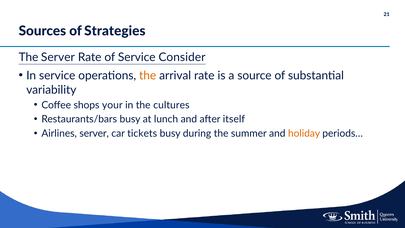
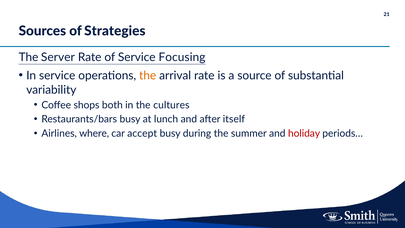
Consider: Consider -> Focusing (182, 57)
your: your -> both (112, 105)
Airlines server: server -> where (94, 133)
tickets: tickets -> accept (142, 133)
holiday colour: orange -> red (304, 133)
